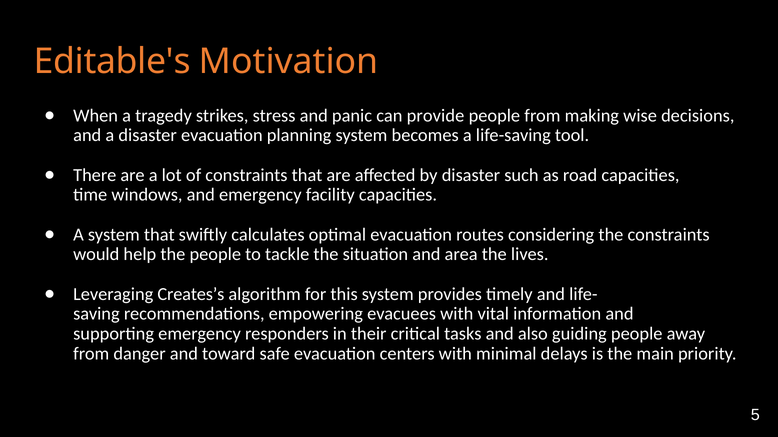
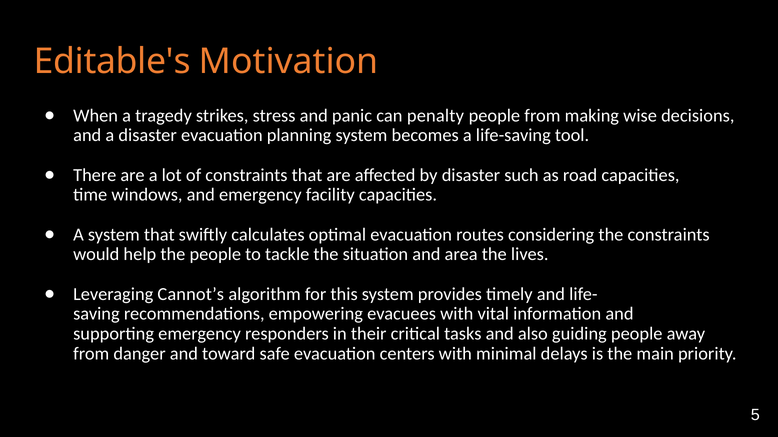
provide: provide -> penalty (435, 116)
Creates’s: Creates’s -> Cannot’s (191, 294)
